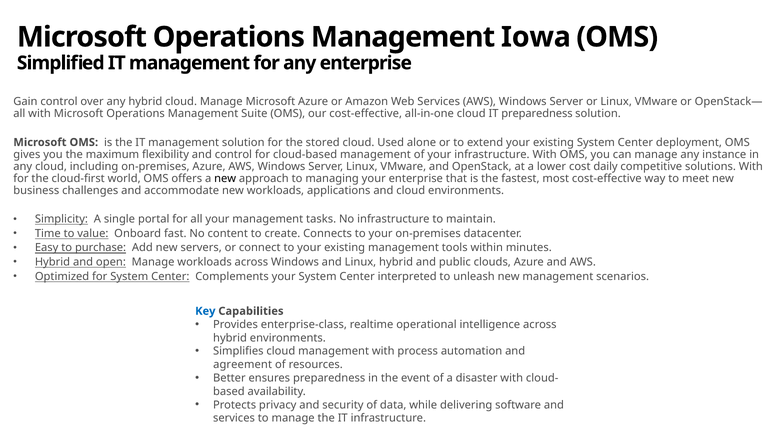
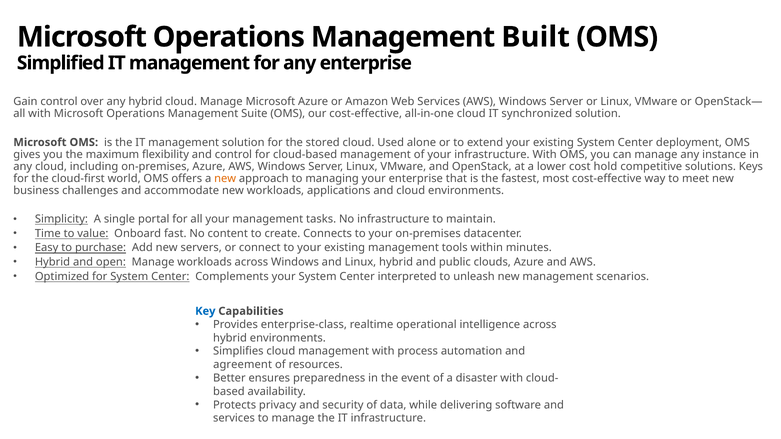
Iowa: Iowa -> Built (536, 37)
IT preparedness: preparedness -> synchronized (537, 114)
daily: daily -> hold (605, 167)
solutions With: With -> Keys (751, 167)
new colour: black -> orange (225, 179)
